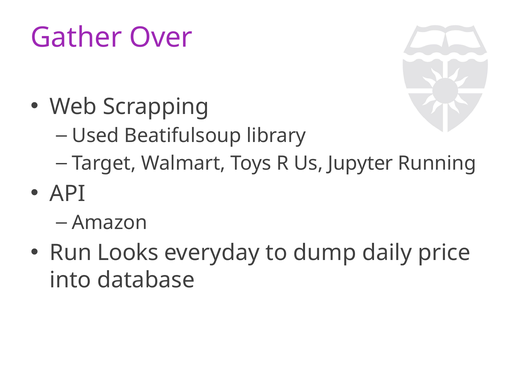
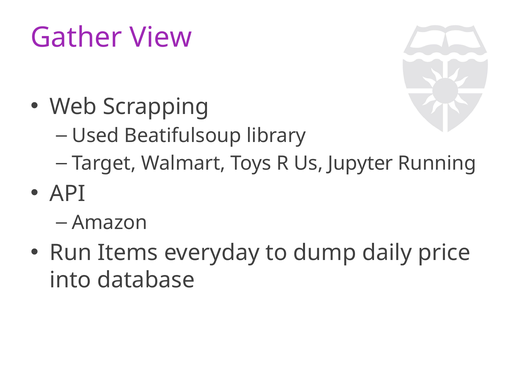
Over: Over -> View (161, 38)
Looks: Looks -> Items (128, 253)
